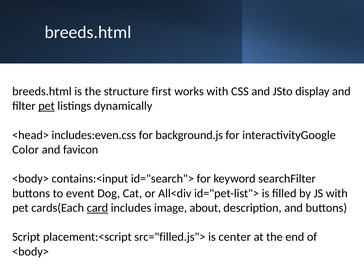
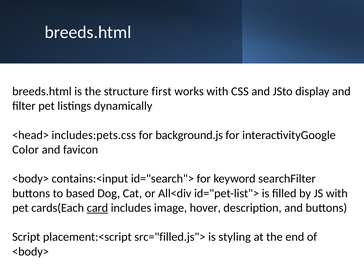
pet underline: present -> none (47, 106)
includes:even.css: includes:even.css -> includes:pets.css (94, 135)
event: event -> based (80, 193)
about: about -> hover (205, 208)
center: center -> styling (235, 237)
